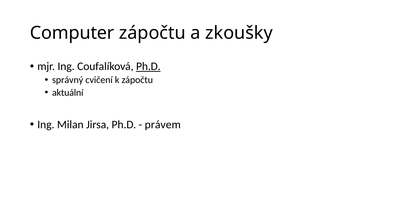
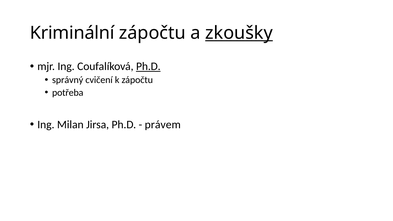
Computer: Computer -> Kriminální (72, 33)
zkoušky underline: none -> present (239, 33)
aktuální: aktuální -> potřeba (68, 93)
